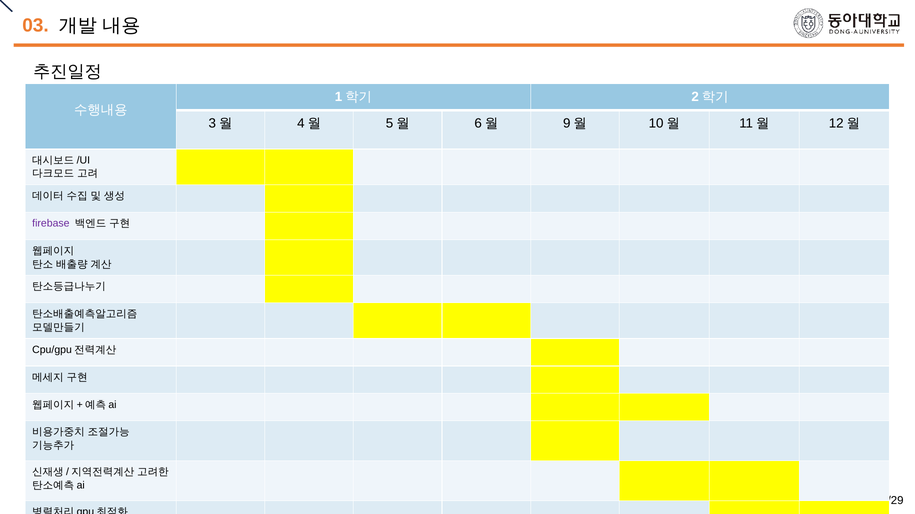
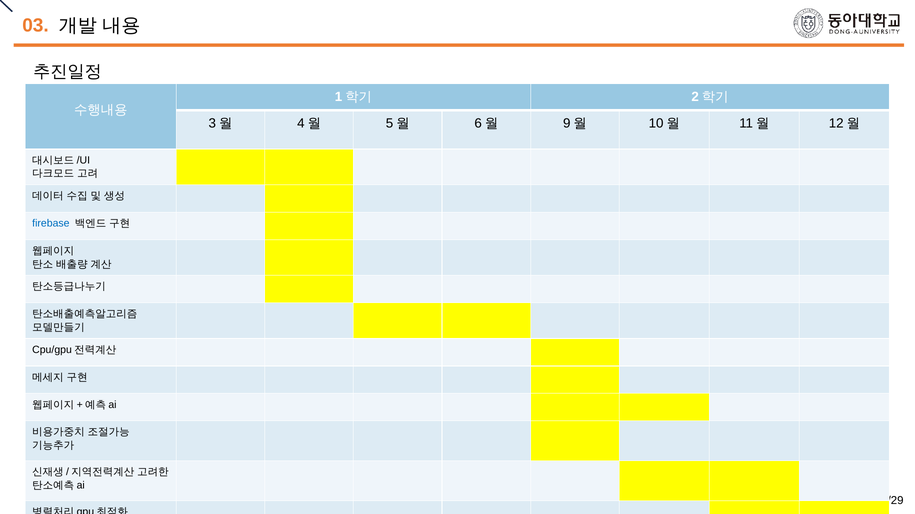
firebase colour: purple -> blue (51, 224)
